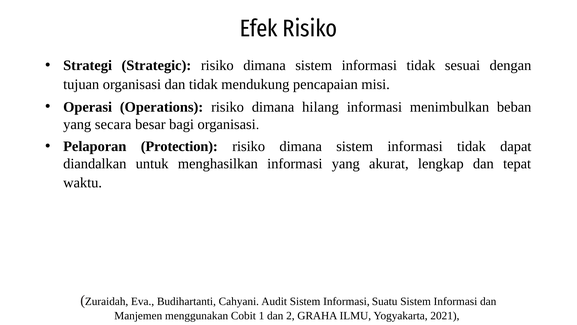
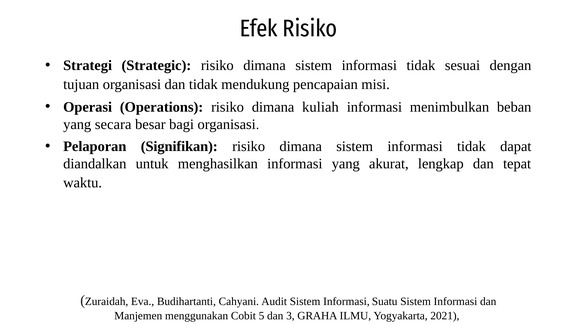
hilang: hilang -> kuliah (320, 107)
Protection: Protection -> Signifikan (179, 146)
1: 1 -> 5 (262, 315)
2: 2 -> 3 (290, 315)
